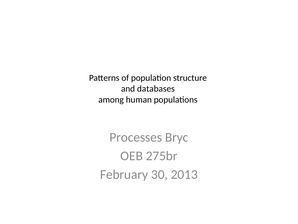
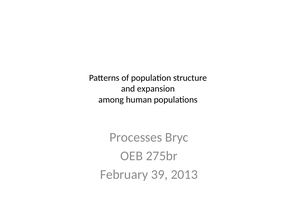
databases: databases -> expansion (156, 89)
30: 30 -> 39 (160, 174)
